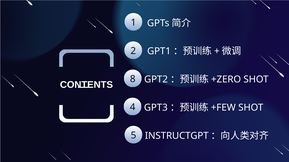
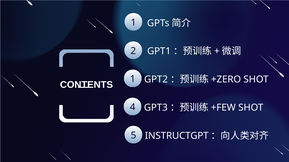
8: 8 -> 1 (133, 79)
